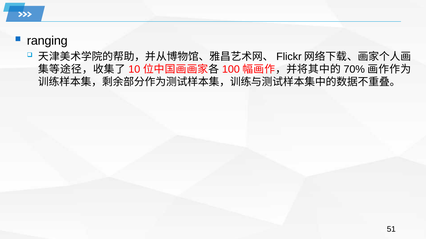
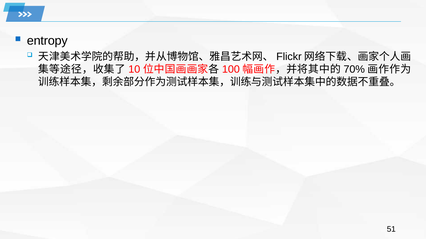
ranging: ranging -> entropy (47, 41)
